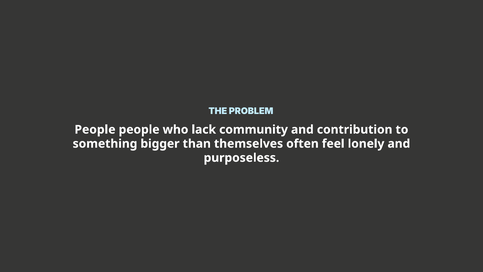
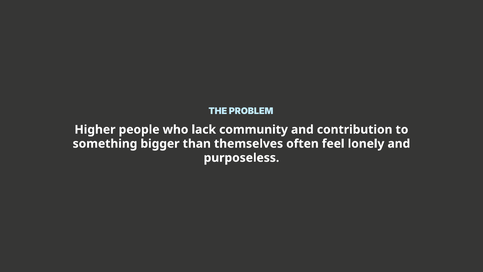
People: People -> Higher (95, 129)
